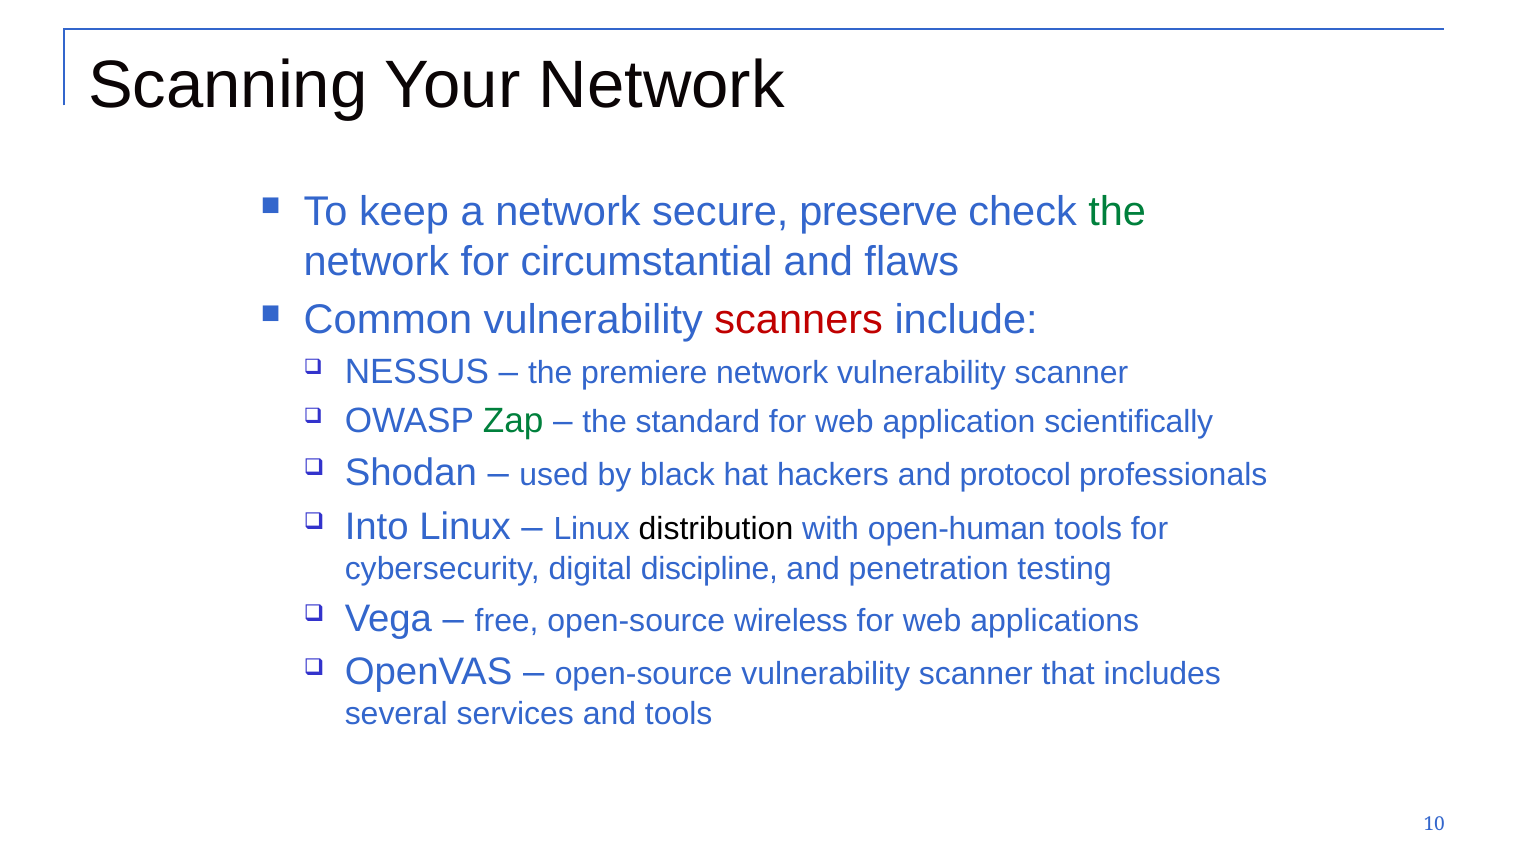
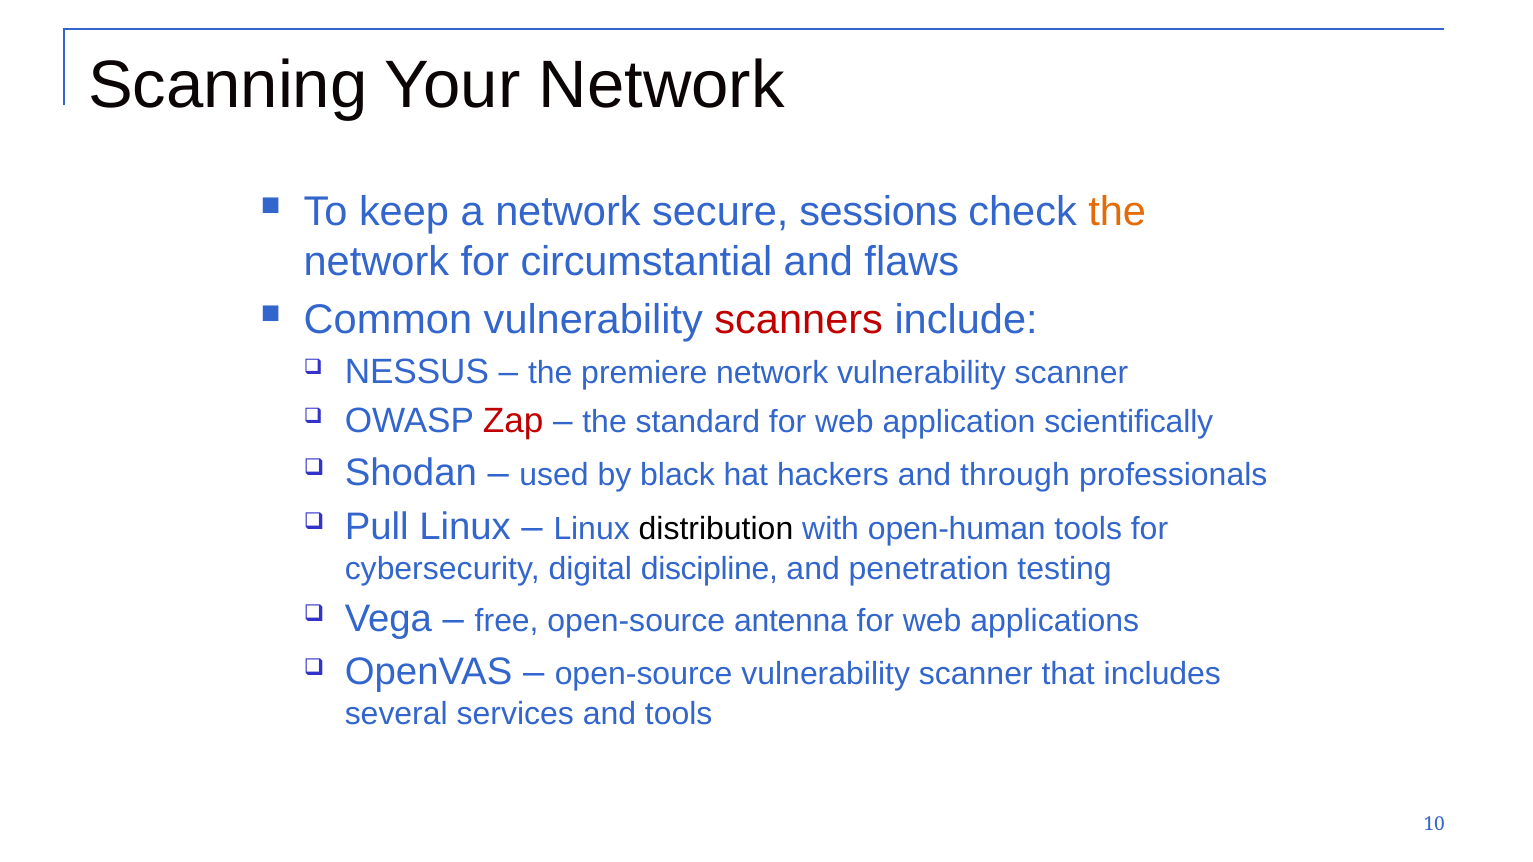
preserve: preserve -> sessions (879, 212)
the colour: green -> orange (1117, 212)
Zap colour: green -> red (513, 421)
protocol: protocol -> through (1015, 475)
Into: Into -> Pull (377, 527)
wireless: wireless -> antenna (791, 621)
